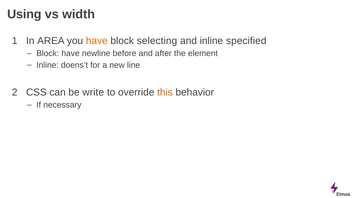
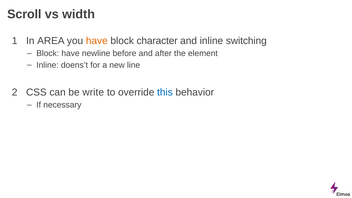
Using: Using -> Scroll (24, 14)
selecting: selecting -> character (157, 41)
specified: specified -> switching (246, 41)
this colour: orange -> blue (165, 92)
